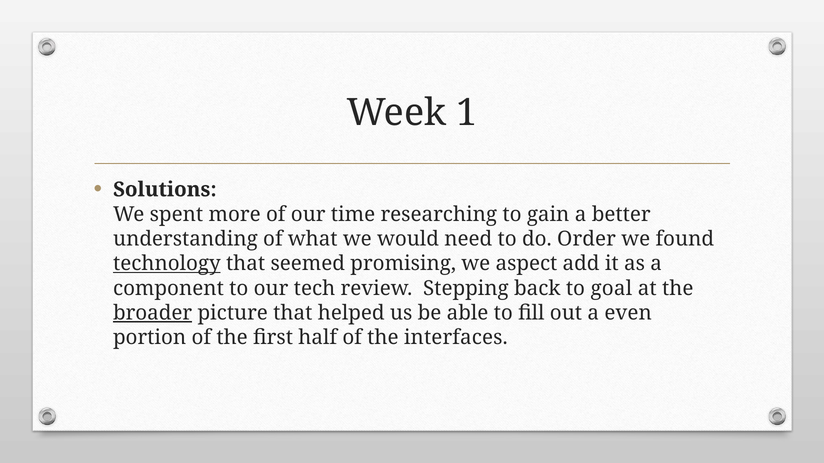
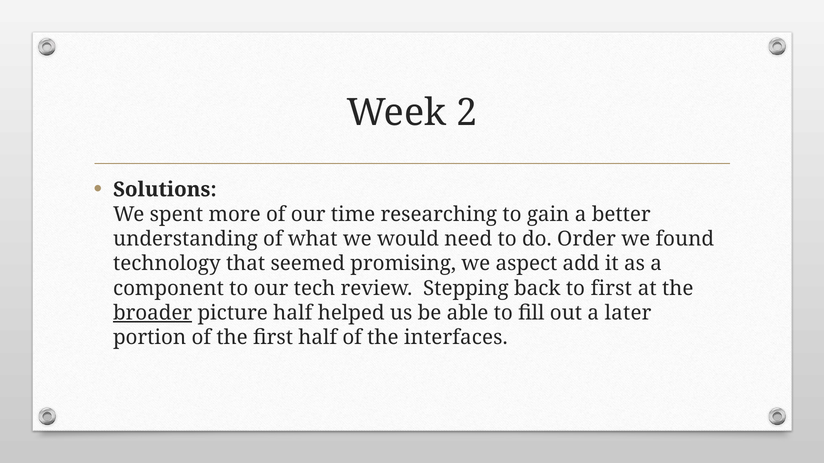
1: 1 -> 2 (467, 113)
technology underline: present -> none (167, 264)
to goal: goal -> first (611, 289)
picture that: that -> half (293, 313)
even: even -> later (628, 313)
